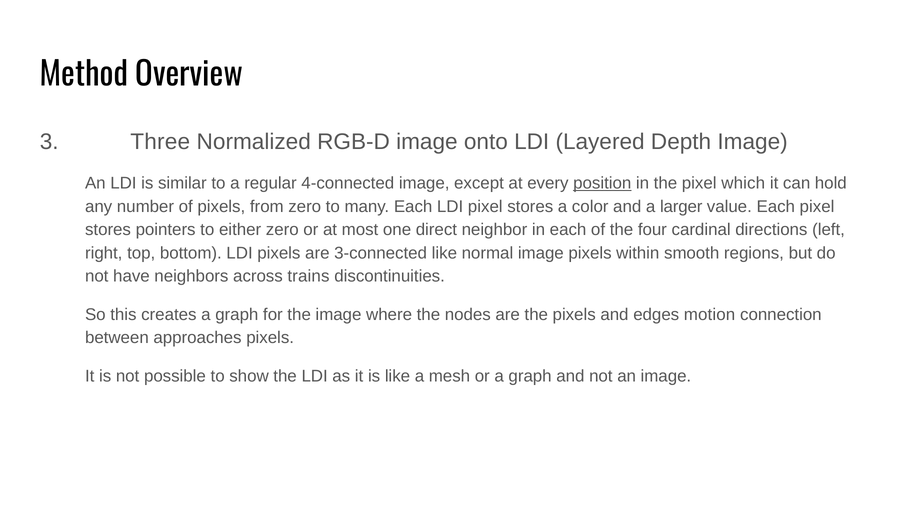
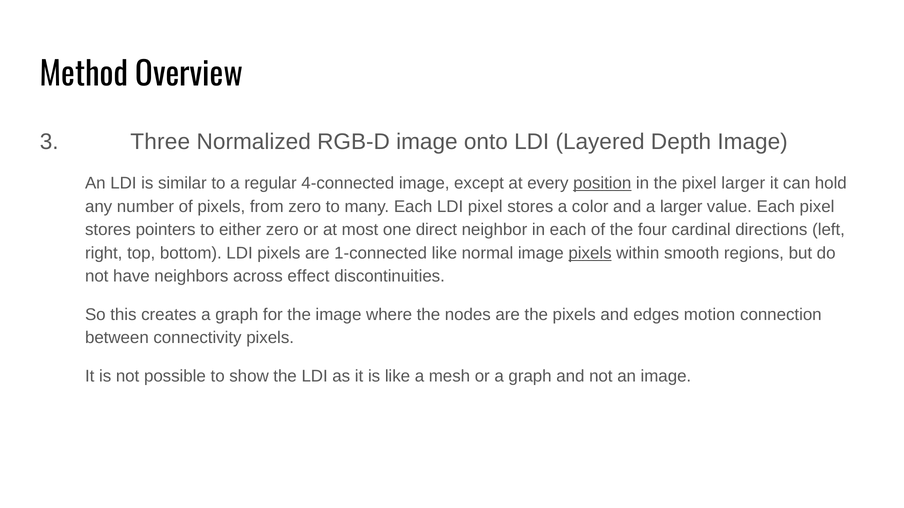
pixel which: which -> larger (743, 184)
3-connected: 3-connected -> 1-connected (381, 253)
pixels underline: none -> present (590, 253)
trains: trains -> effect (308, 277)
approaches: approaches -> connectivity (197, 338)
